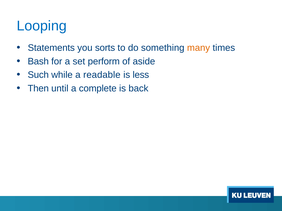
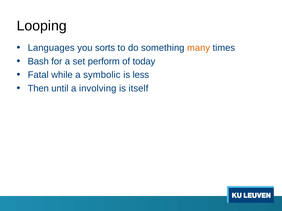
Looping colour: blue -> black (42, 26)
Statements: Statements -> Languages (51, 48)
aside: aside -> today (144, 61)
Such: Such -> Fatal (38, 75)
readable: readable -> symbolic (102, 75)
complete: complete -> involving (98, 89)
back: back -> itself (138, 89)
